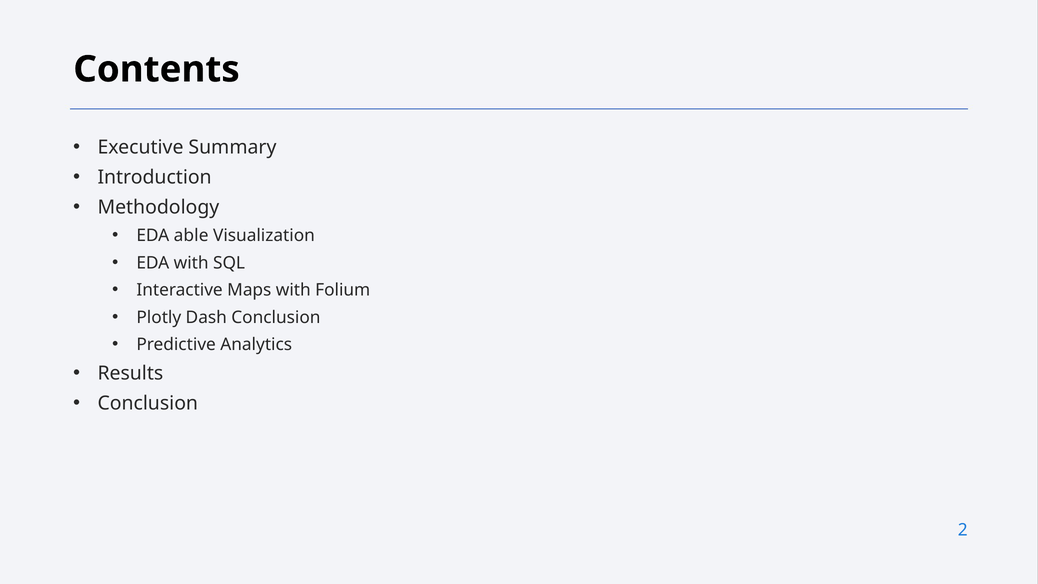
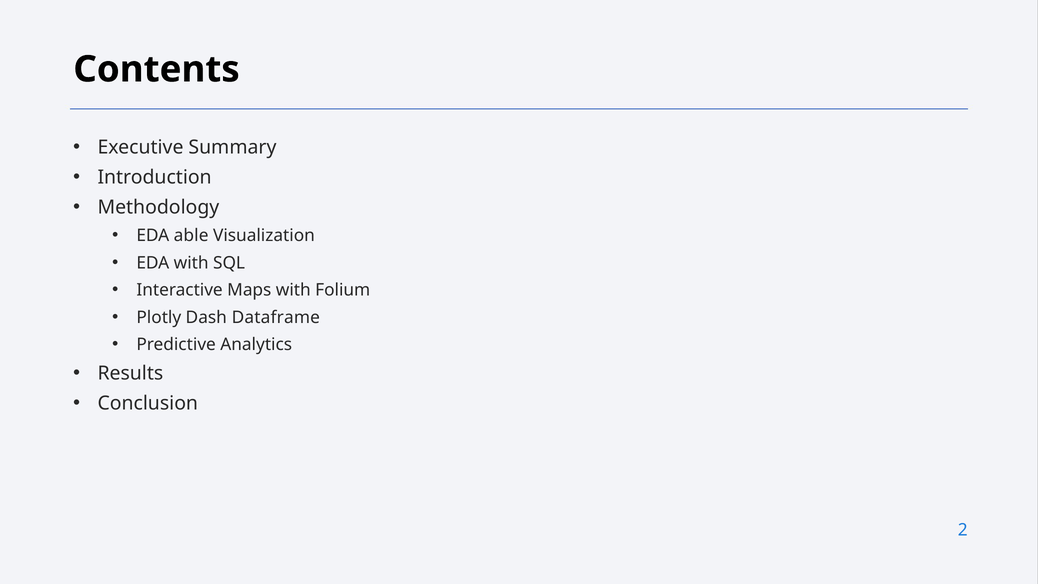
Dash Conclusion: Conclusion -> Dataframe (276, 317)
